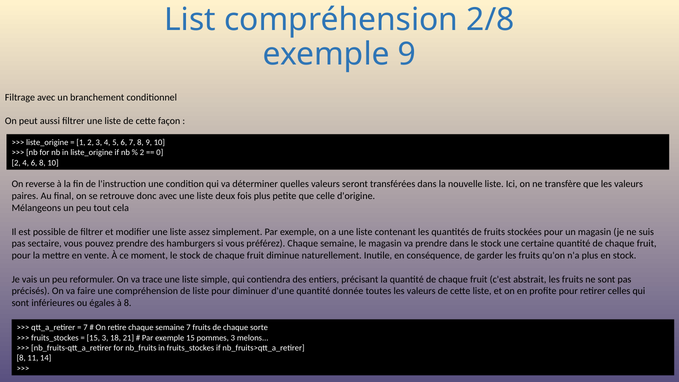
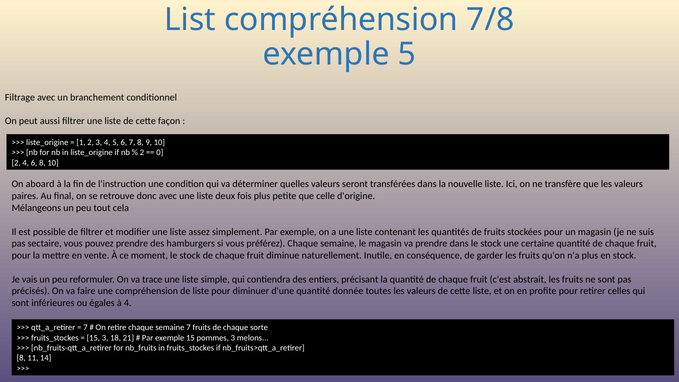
2/8: 2/8 -> 7/8 (490, 20)
exemple 9: 9 -> 5 (407, 54)
reverse: reverse -> aboard (40, 184)
à 8: 8 -> 4 (128, 303)
